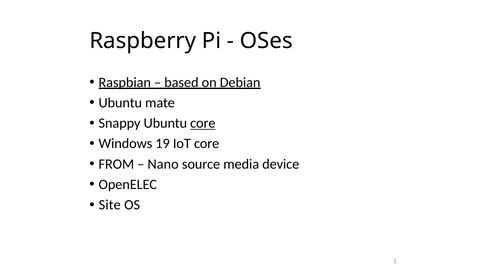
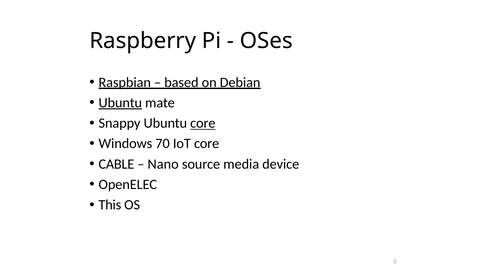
Ubuntu underline: none -> present (120, 103)
19: 19 -> 70 (163, 143)
FROM: FROM -> CABLE (116, 164)
Site: Site -> This (110, 204)
